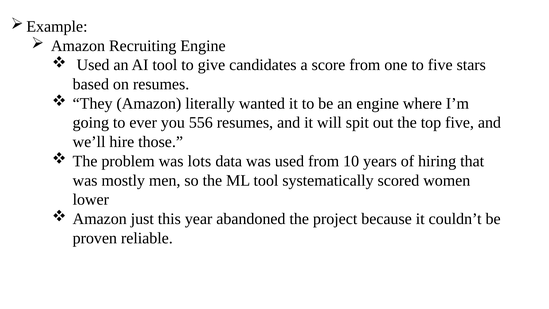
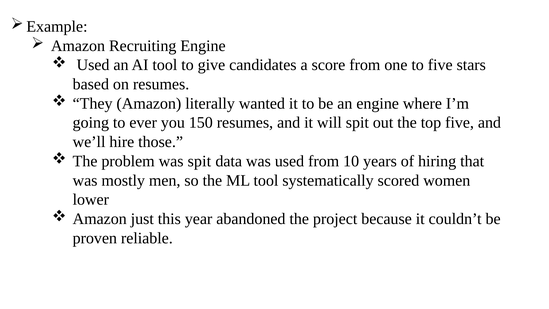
556: 556 -> 150 (201, 123)
was lots: lots -> spit (199, 161)
